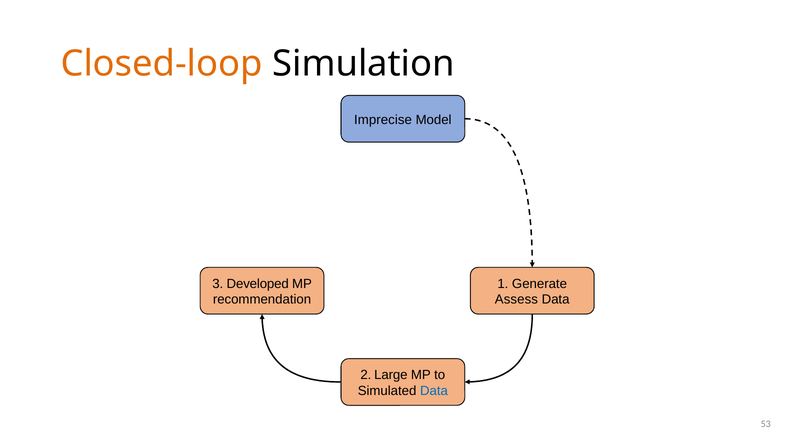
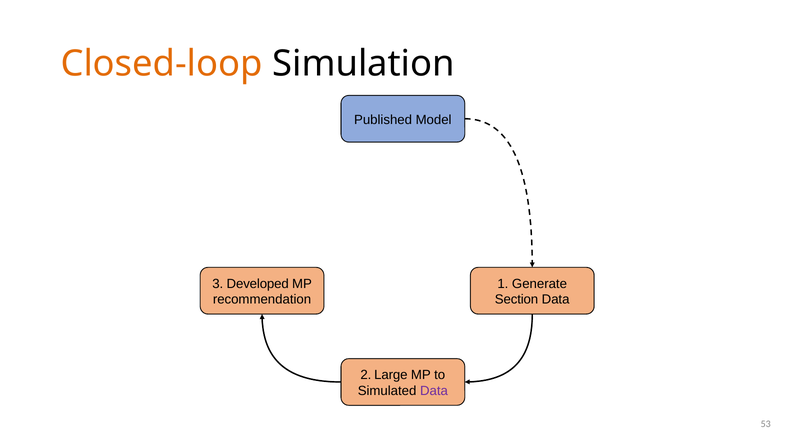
Imprecise: Imprecise -> Published (383, 120)
Assess: Assess -> Section (517, 299)
Data colour: blue -> purple (434, 390)
